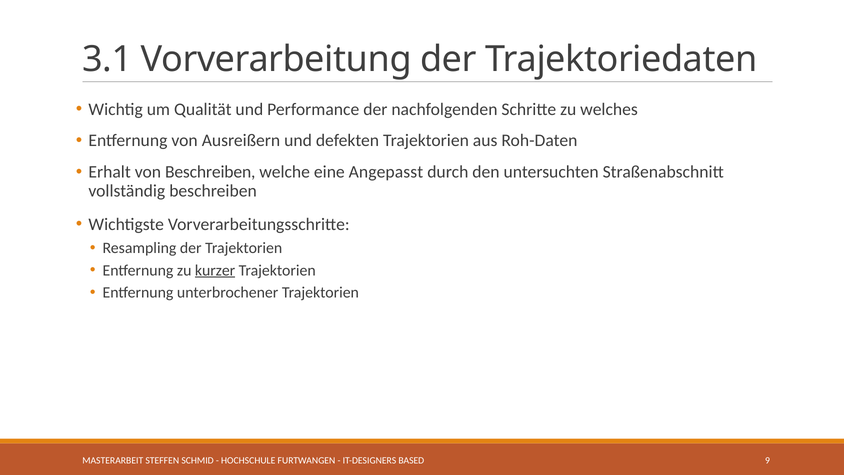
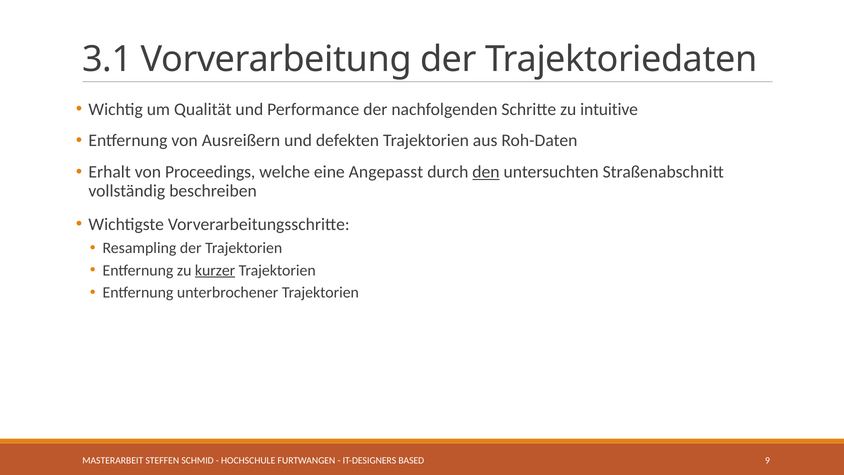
welches: welches -> intuitive (609, 109)
von Beschreiben: Beschreiben -> Proceedings (210, 172)
den underline: none -> present (486, 172)
